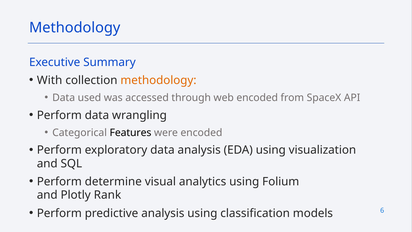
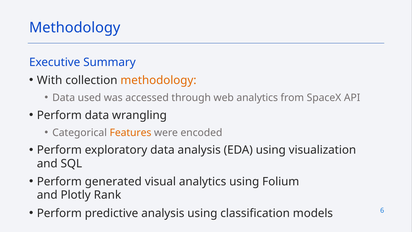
web encoded: encoded -> analytics (257, 98)
Features colour: black -> orange (131, 133)
determine: determine -> generated (113, 182)
